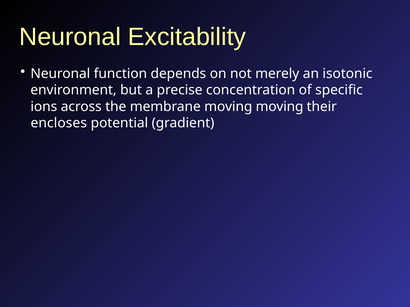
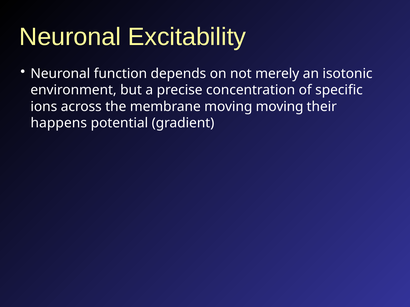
encloses: encloses -> happens (59, 123)
